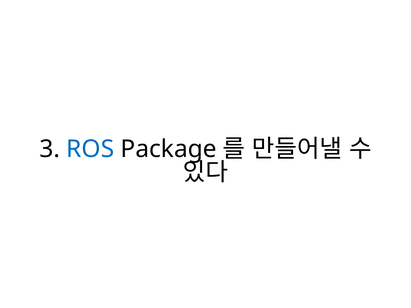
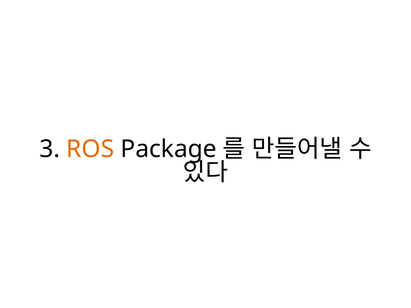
ROS colour: blue -> orange (90, 149)
